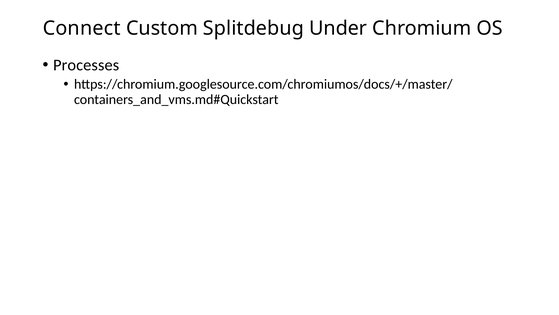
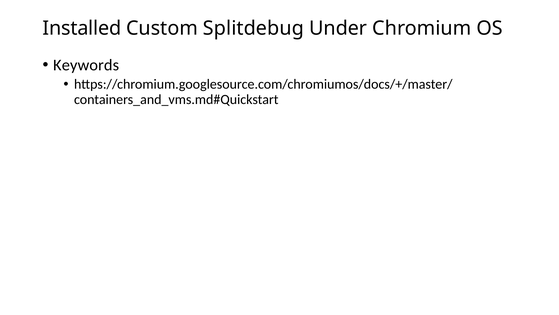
Connect: Connect -> Installed (82, 28)
Processes: Processes -> Keywords (86, 65)
